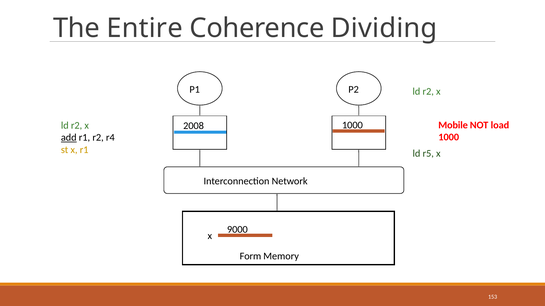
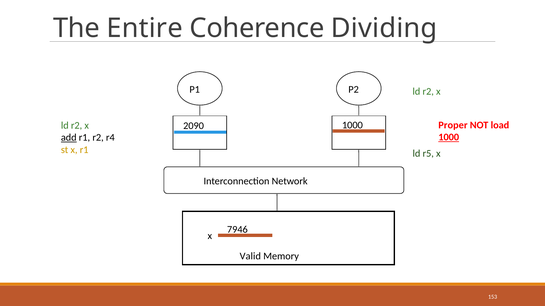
Mobile: Mobile -> Proper (453, 125)
2008: 2008 -> 2090 (194, 126)
1000 underline: none -> present (449, 138)
9000: 9000 -> 7946 (237, 230)
Form: Form -> Valid (250, 256)
